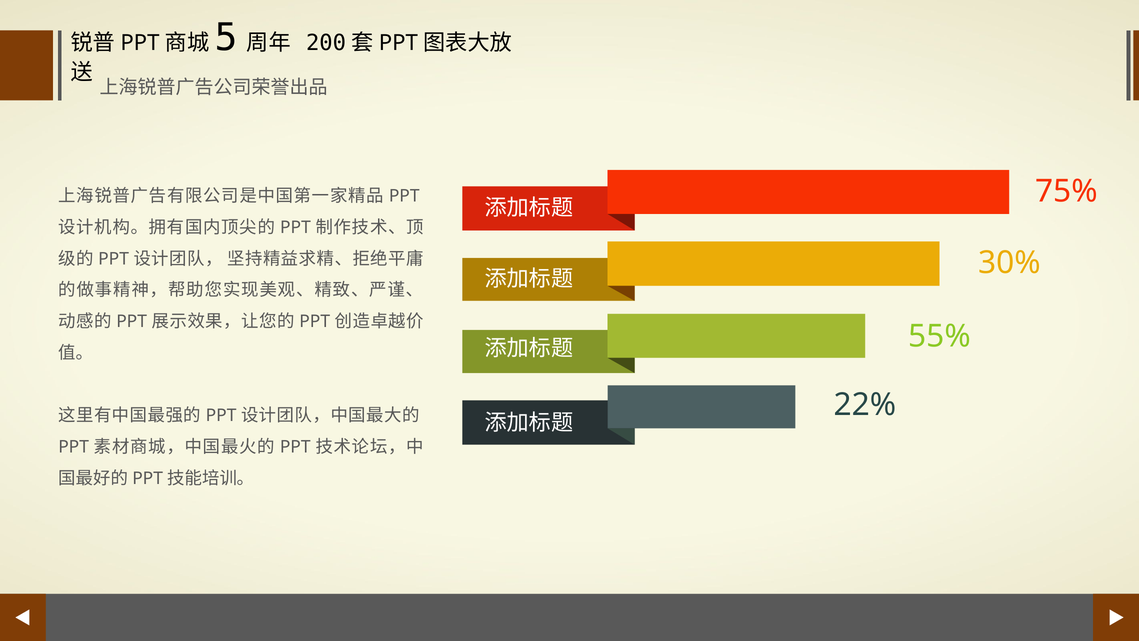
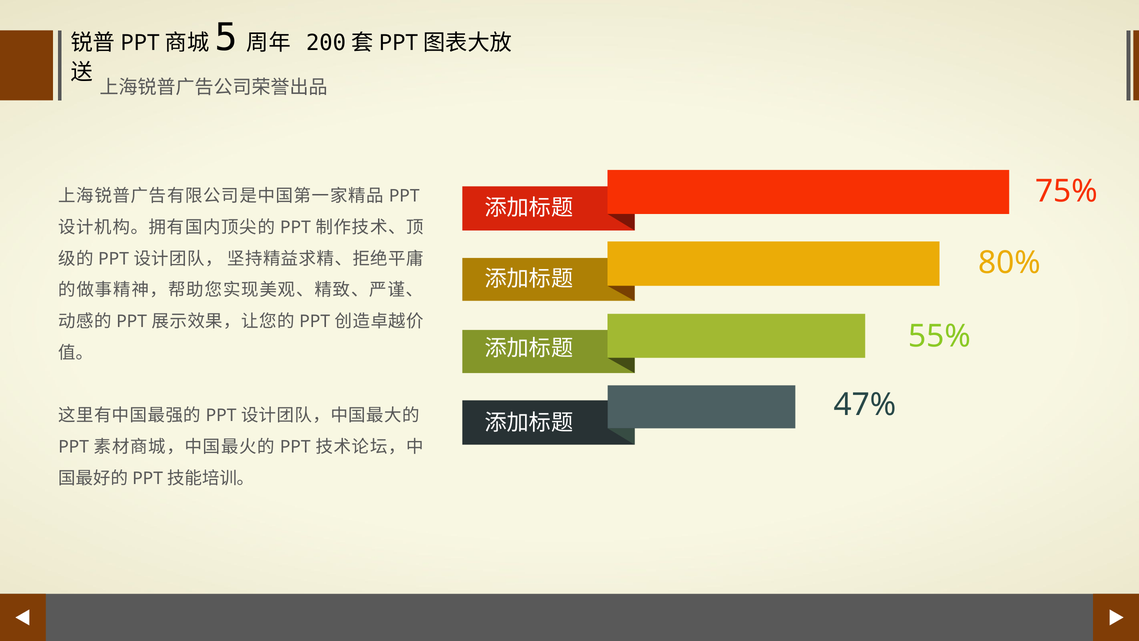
30%: 30% -> 80% (1009, 263)
22%: 22% -> 47% (865, 405)
